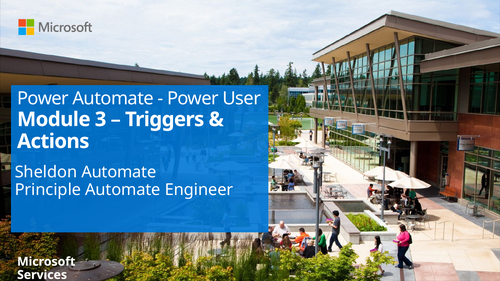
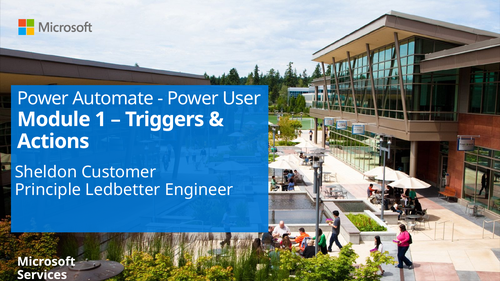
3: 3 -> 1 (101, 120)
Sheldon Automate: Automate -> Customer (119, 172)
Principle Automate: Automate -> Ledbetter (123, 190)
